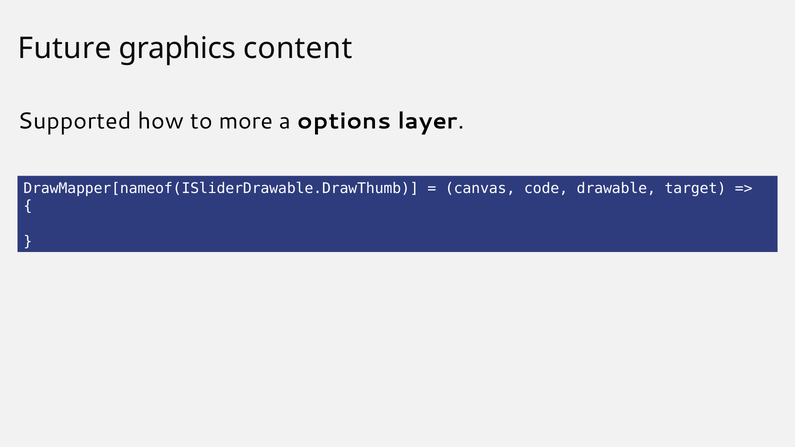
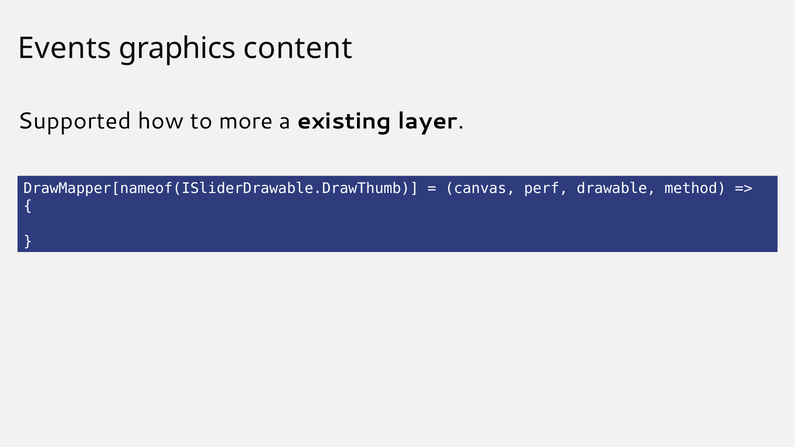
Future: Future -> Events (65, 49)
options: options -> existing (344, 121)
code: code -> perf (546, 189)
target: target -> method (695, 189)
